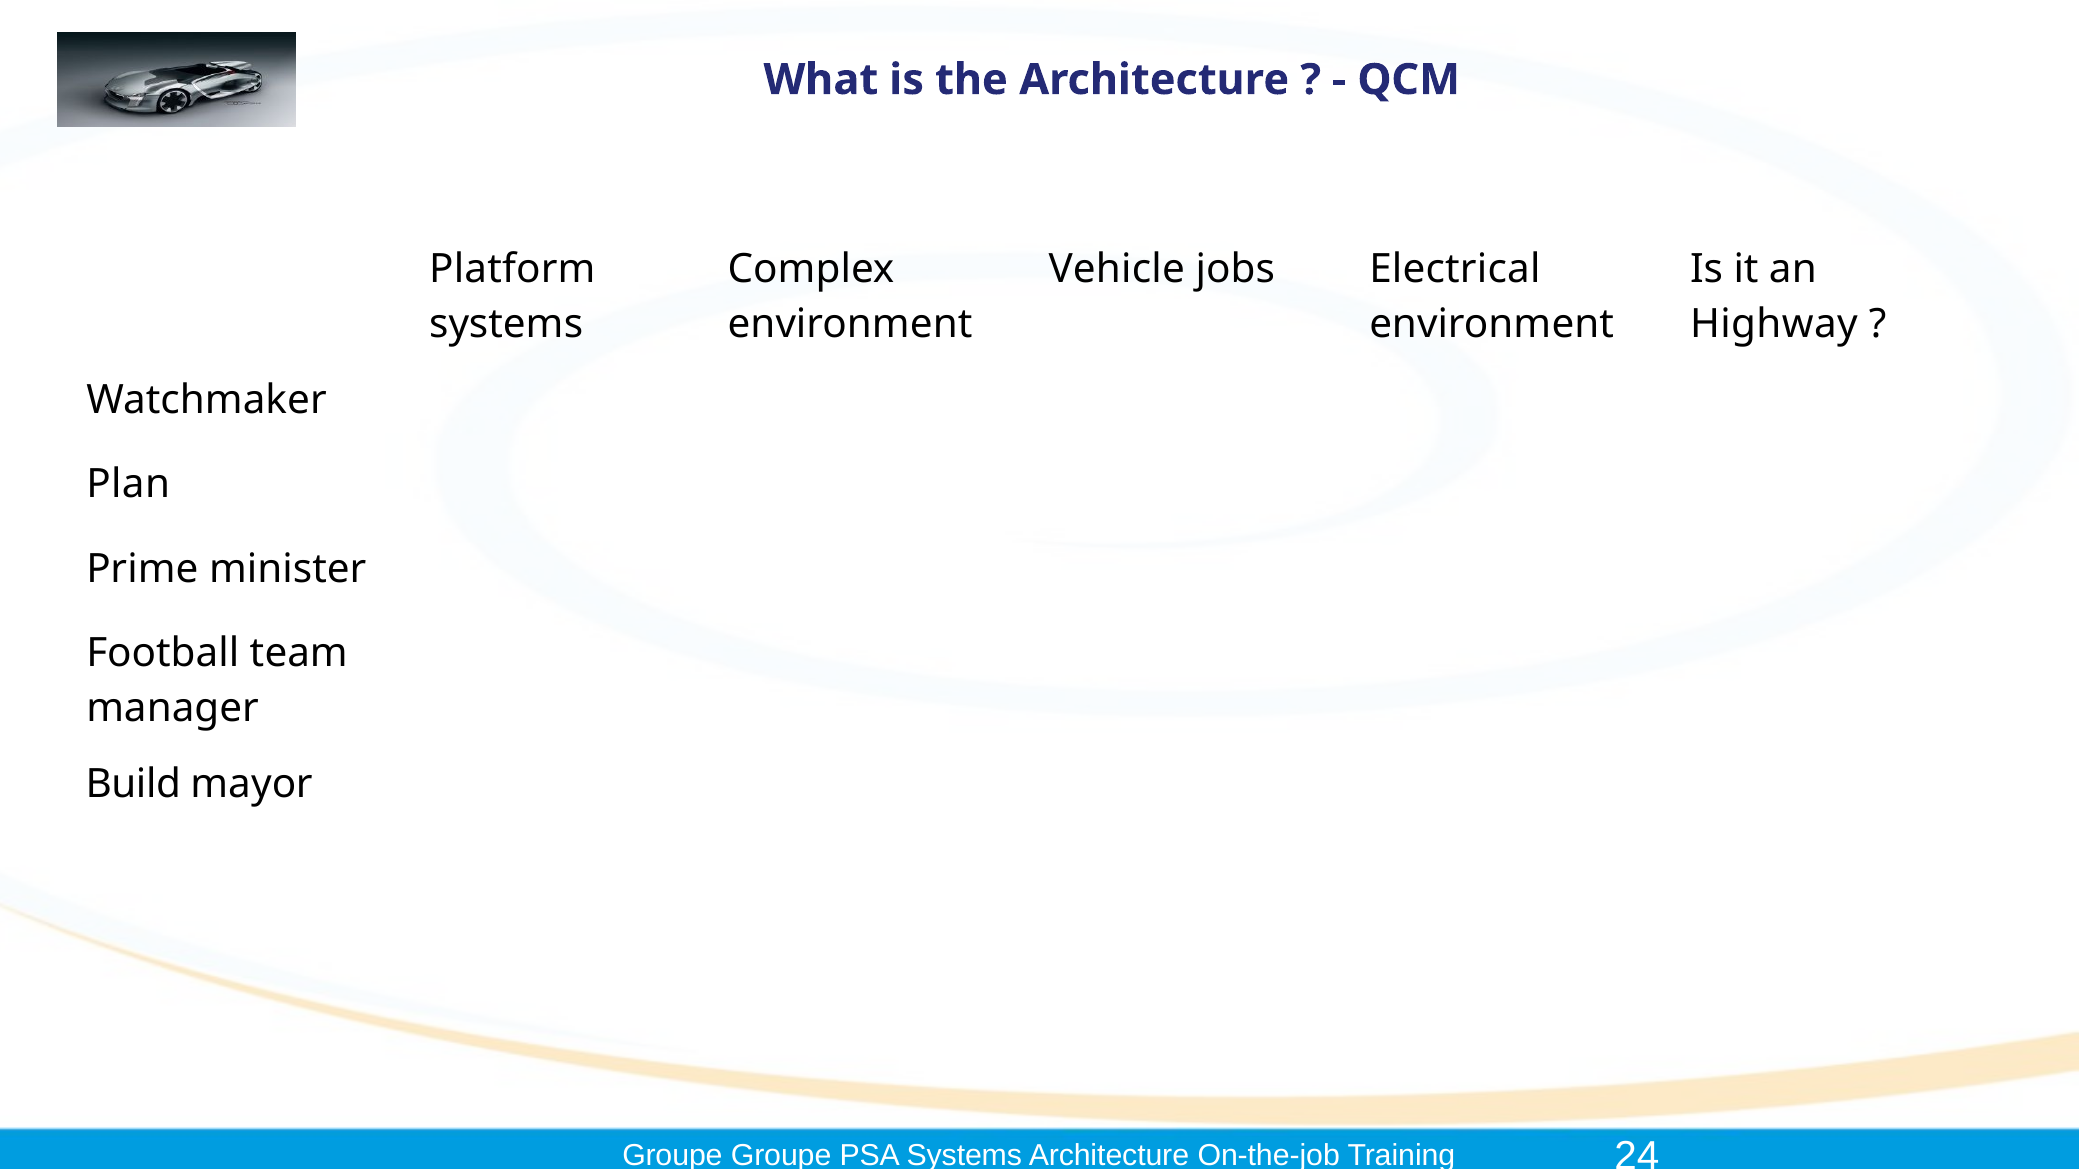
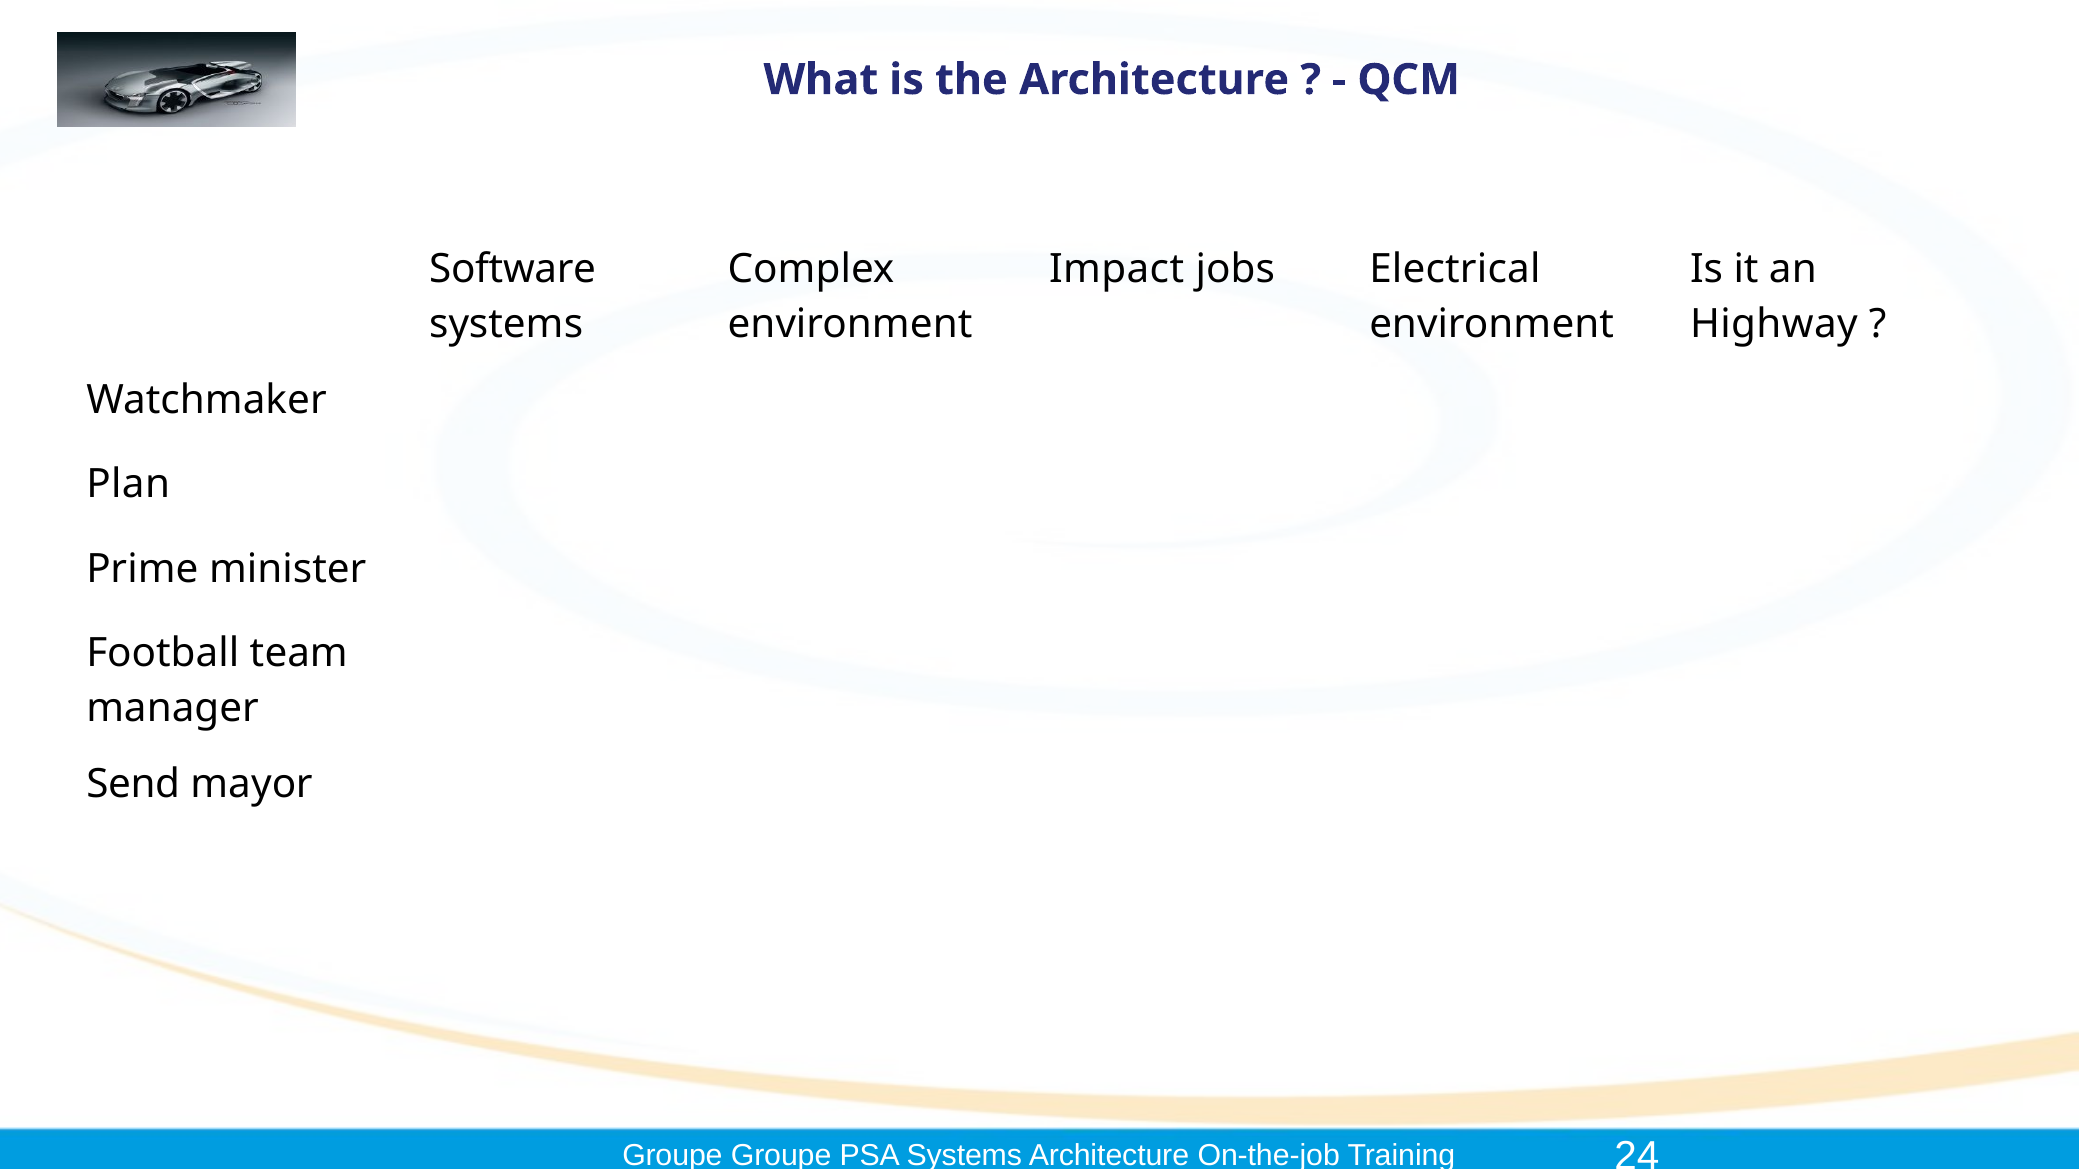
Platform: Platform -> Software (513, 269)
Vehicle: Vehicle -> Impact (1117, 269)
Build: Build -> Send (133, 784)
